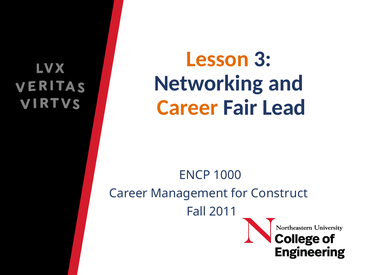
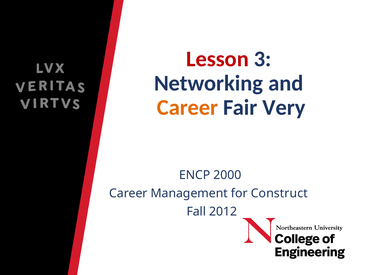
Lesson colour: orange -> red (217, 59)
Lead: Lead -> Very (284, 108)
1000: 1000 -> 2000 (227, 175)
2011: 2011 -> 2012 (223, 212)
